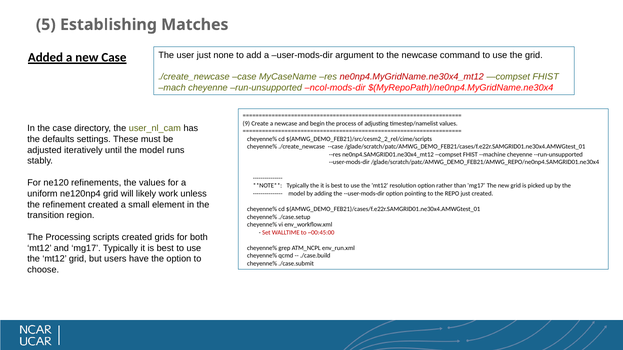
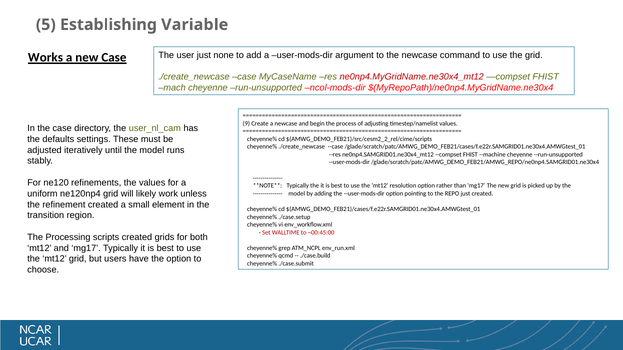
Matches: Matches -> Variable (195, 25)
Added: Added -> Works (45, 58)
